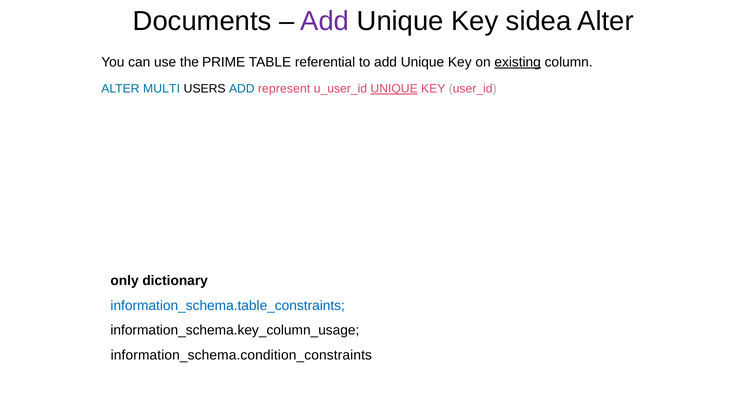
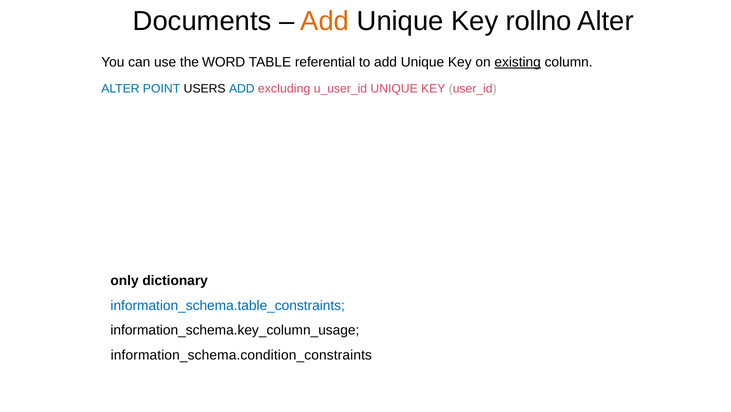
Add colour: purple -> orange (325, 21)
sidea: sidea -> rollno (539, 21)
PRIME: PRIME -> WORD (224, 62)
MULTI: MULTI -> POINT (162, 89)
represent: represent -> excluding (284, 89)
UNIQUE underline: present -> none (394, 89)
